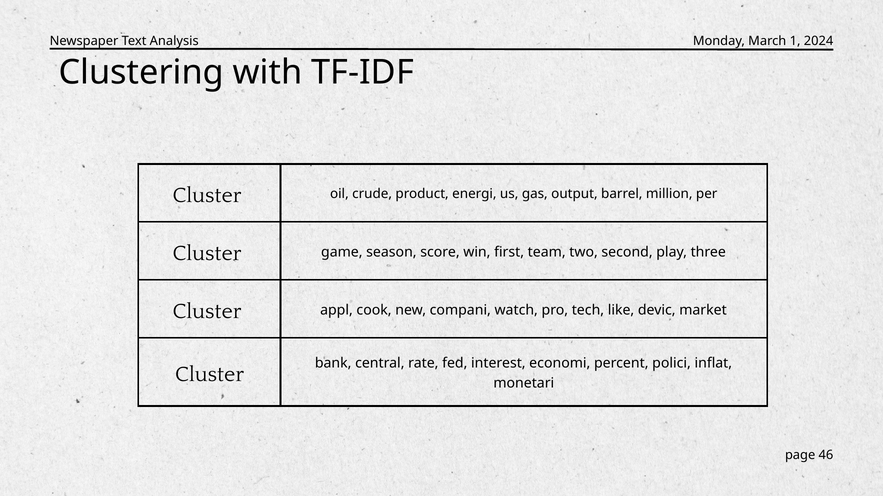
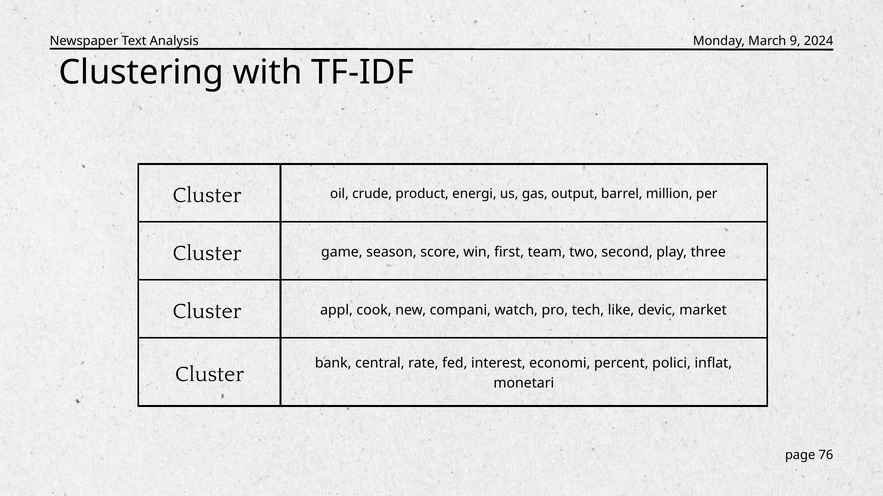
1: 1 -> 9 (795, 41)
46: 46 -> 76 (826, 455)
